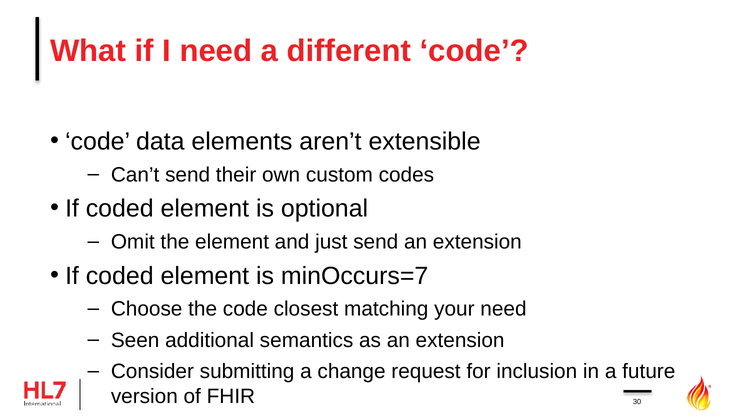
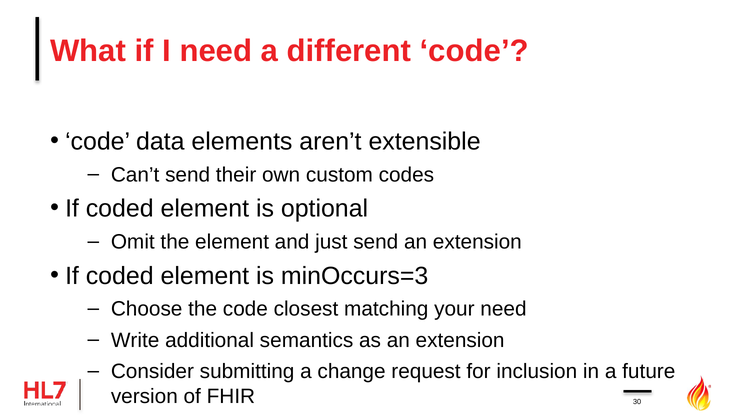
minOccurs=7: minOccurs=7 -> minOccurs=3 (355, 276)
Seen: Seen -> Write (135, 340)
